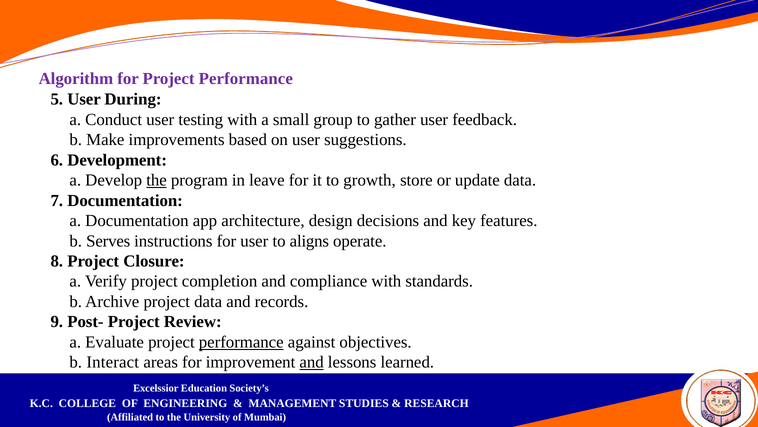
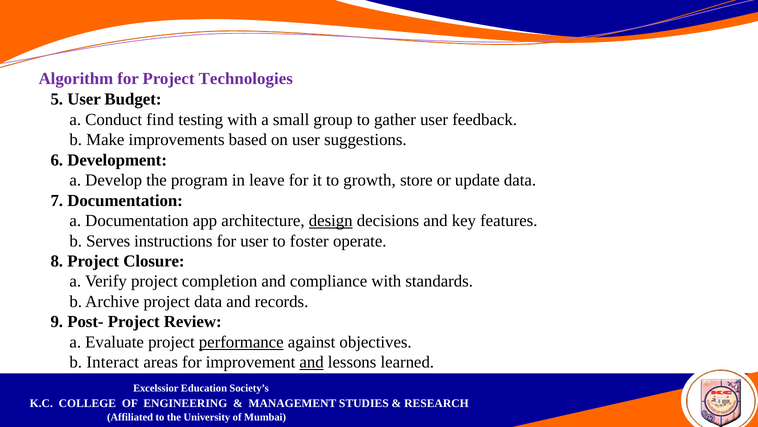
for Project Performance: Performance -> Technologies (246, 78)
During: During -> Budget (133, 99)
Conduct user: user -> find (160, 119)
the underline: present -> none (157, 180)
design underline: none -> present (331, 220)
aligns: aligns -> foster (309, 241)
